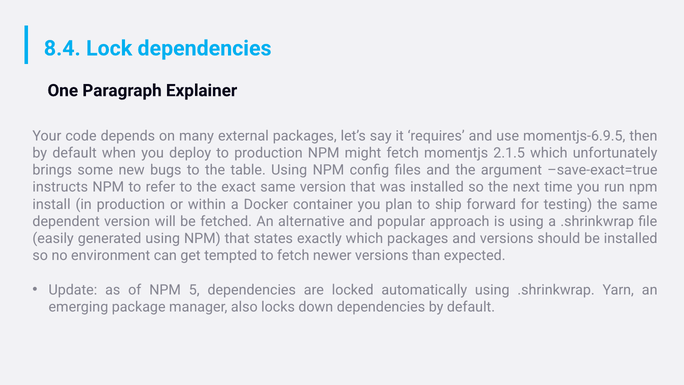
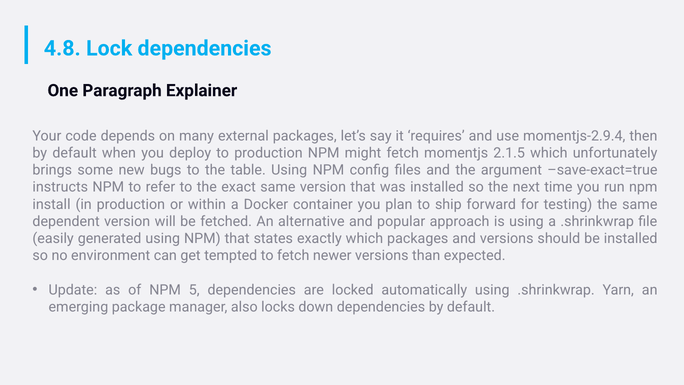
8.4: 8.4 -> 4.8 (62, 48)
momentjs-6.9.5: momentjs-6.9.5 -> momentjs-2.9.4 (574, 136)
